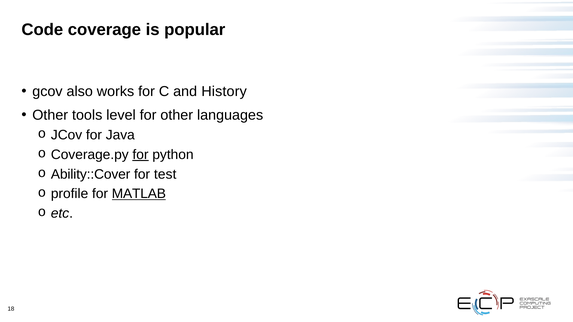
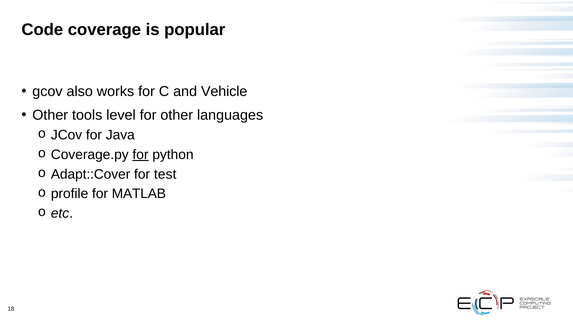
History: History -> Vehicle (224, 91)
Ability::Cover: Ability::Cover -> Adapt::Cover (91, 174)
MATLAB underline: present -> none (139, 194)
